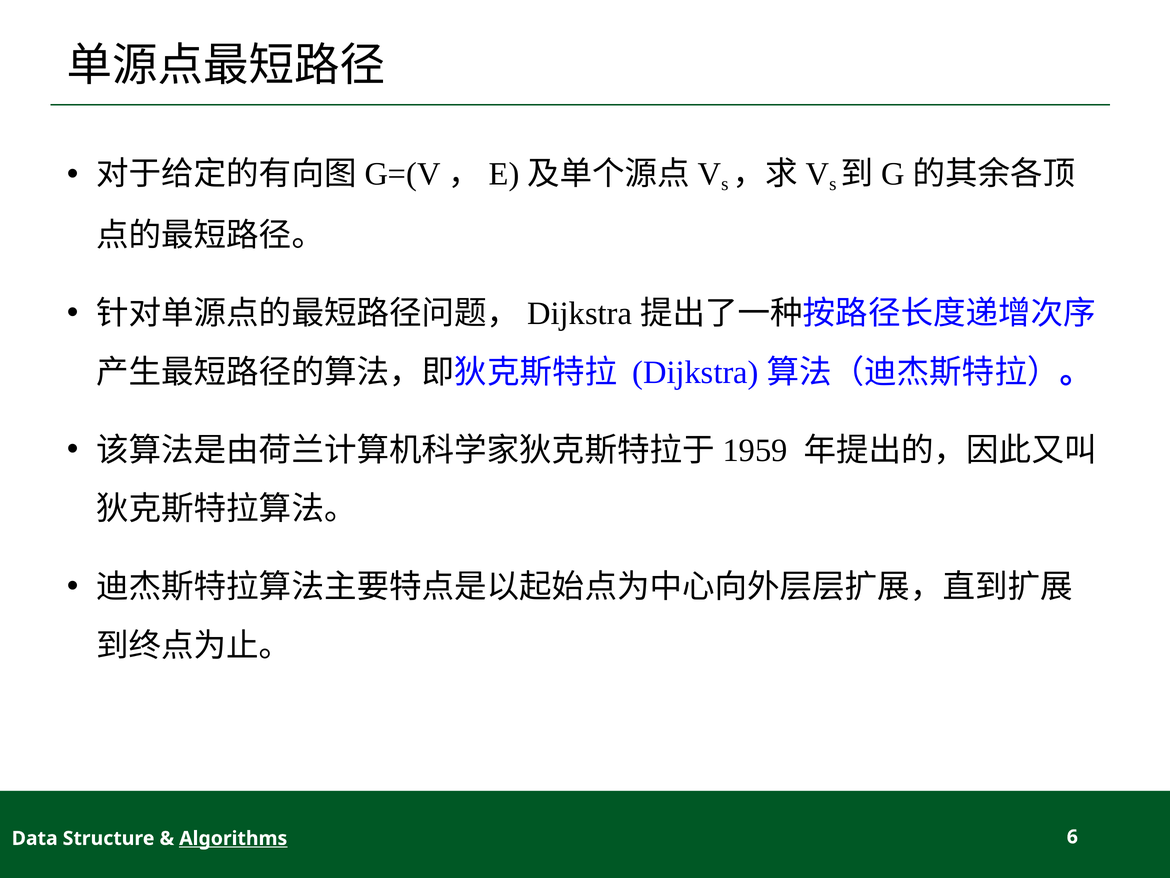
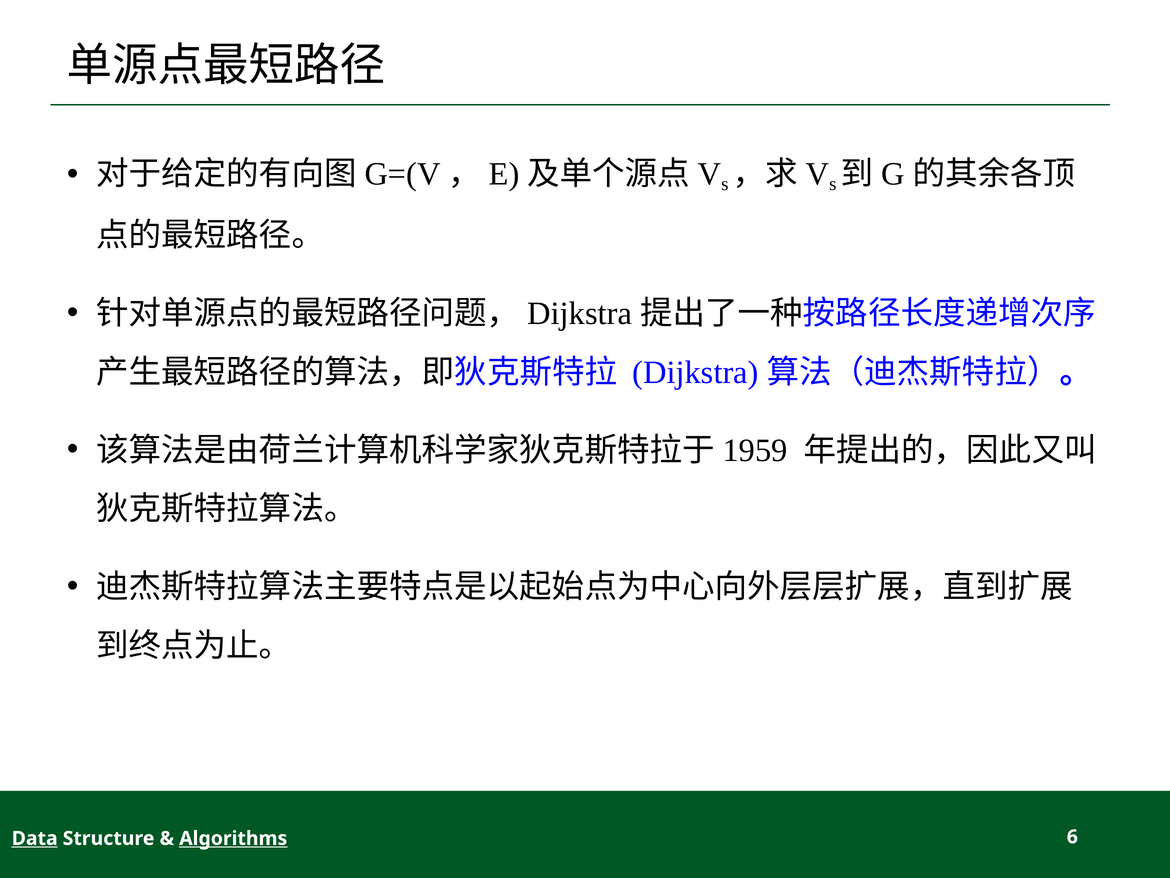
Data underline: none -> present (35, 838)
